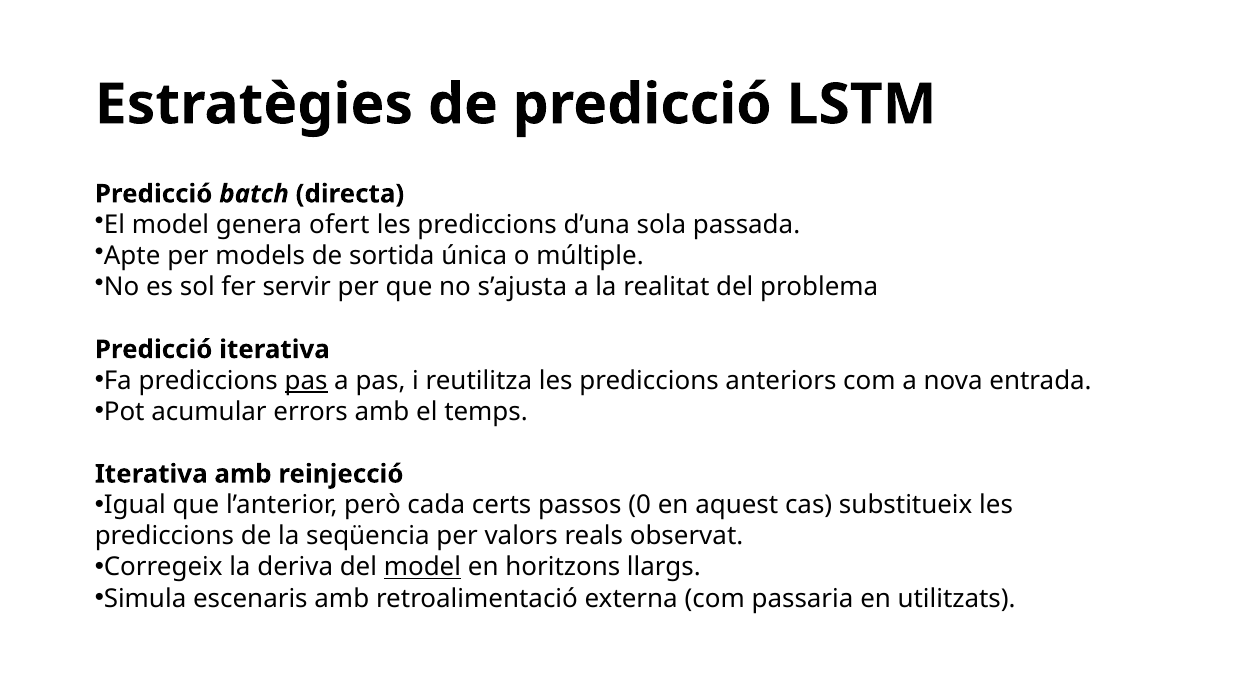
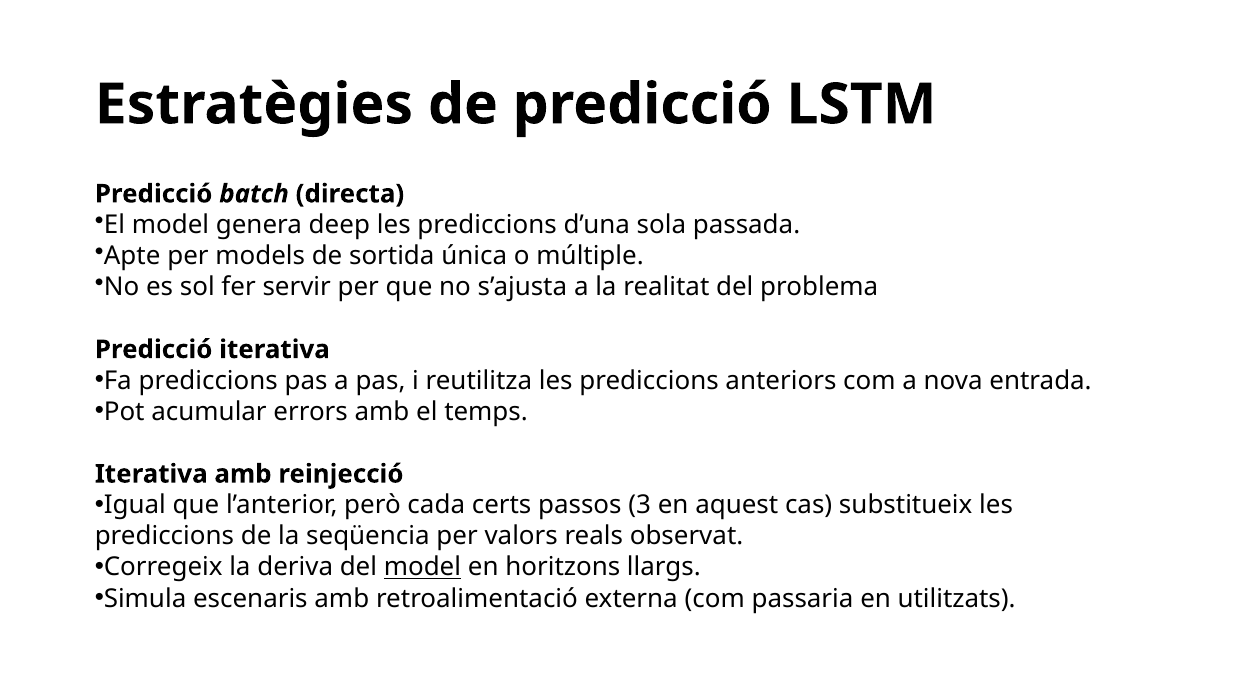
ofert: ofert -> deep (339, 225)
pas underline: present -> none (306, 381)
0: 0 -> 3 (640, 505)
